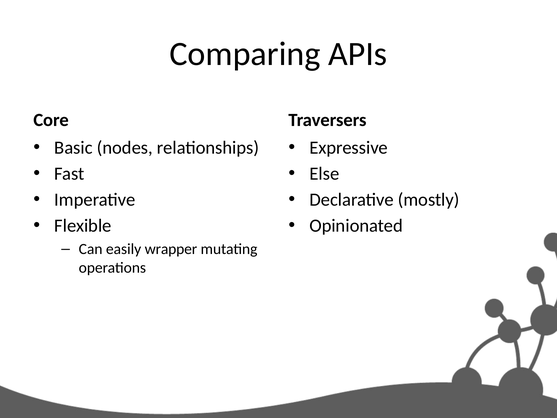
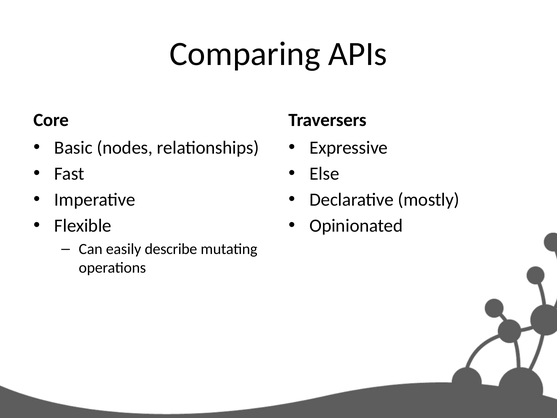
wrapper: wrapper -> describe (171, 249)
